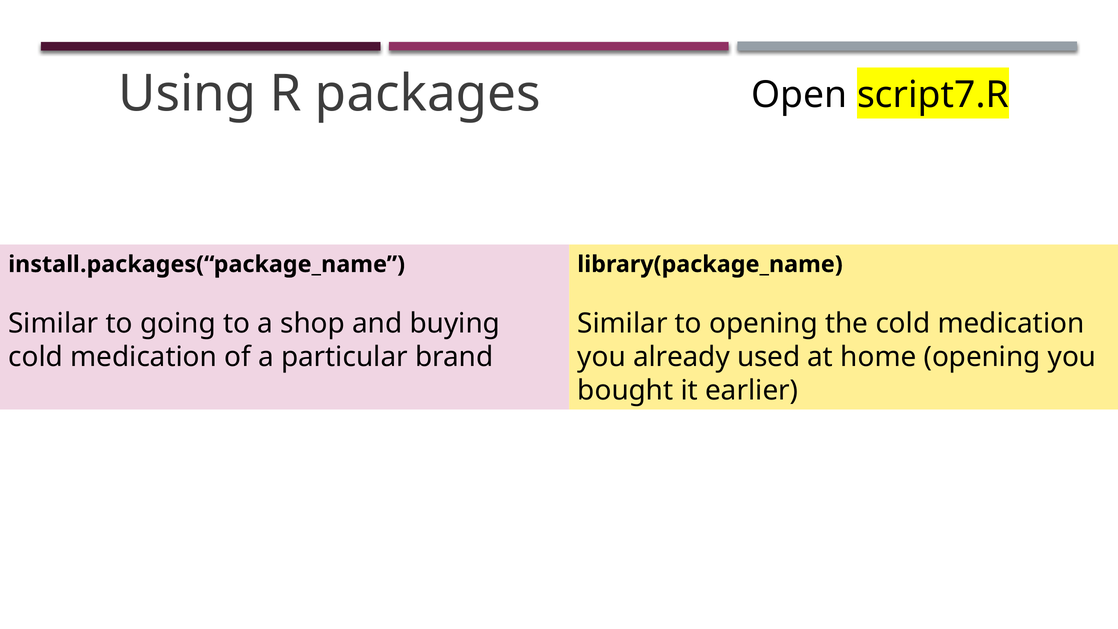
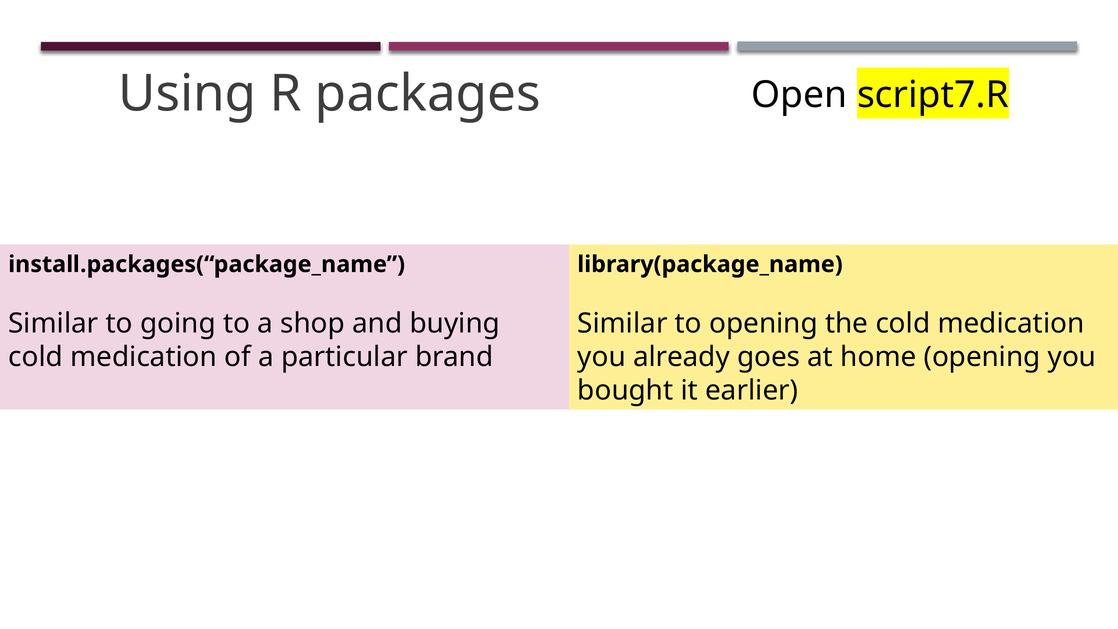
used: used -> goes (769, 357)
